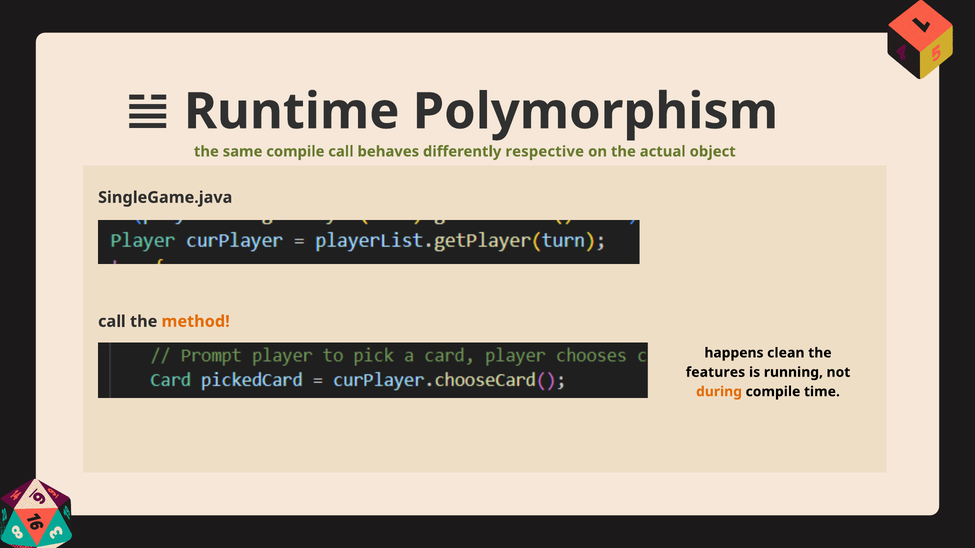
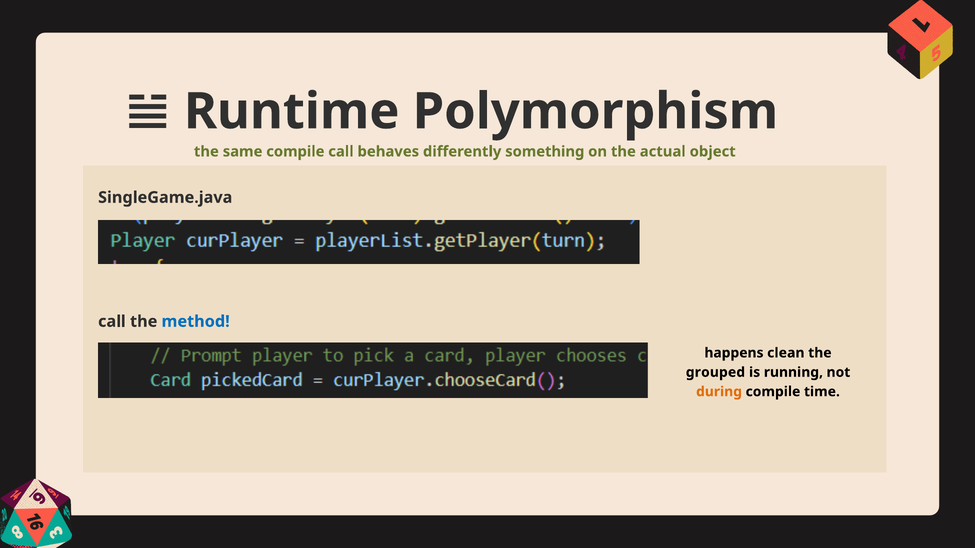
respective: respective -> something (545, 152)
method colour: orange -> blue (196, 322)
features: features -> grouped (715, 373)
